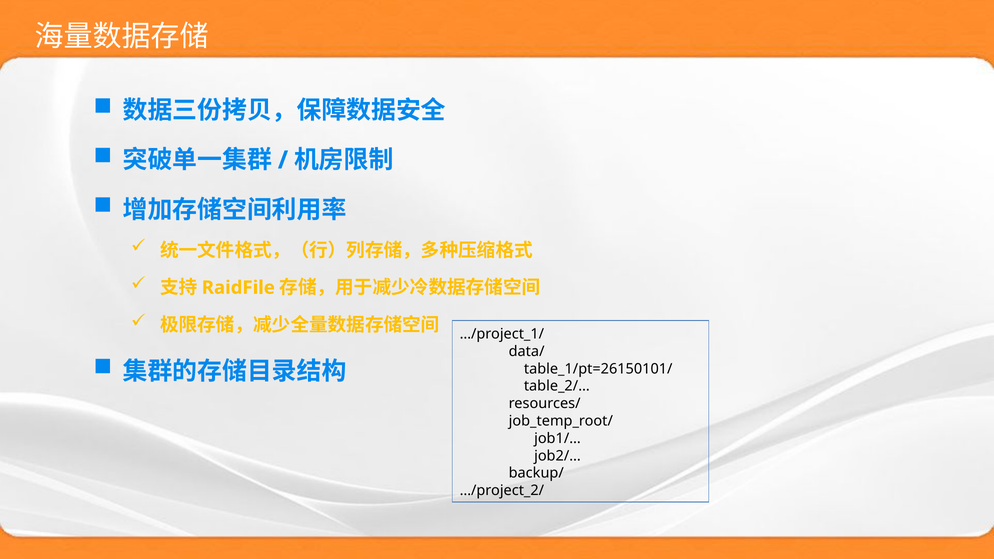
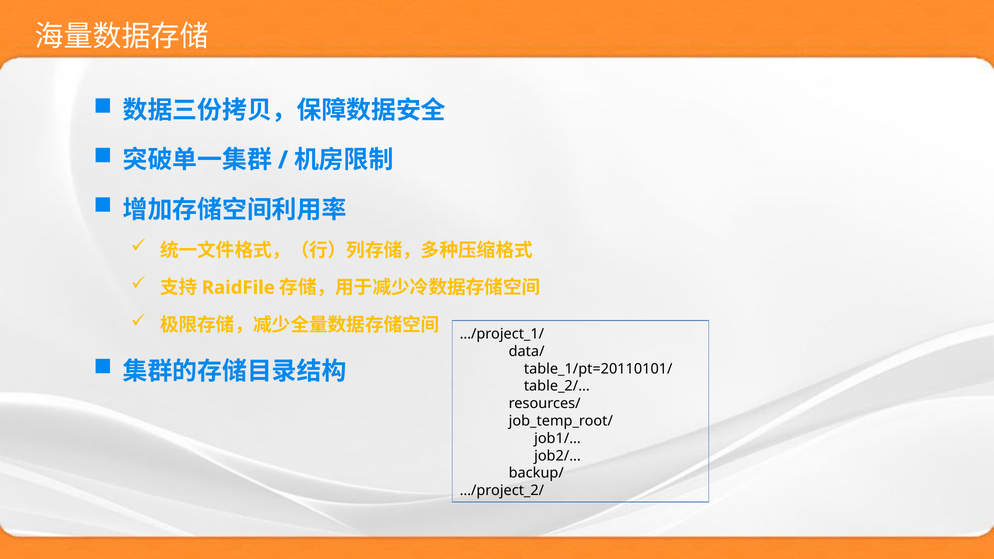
table_1/pt=26150101/: table_1/pt=26150101/ -> table_1/pt=20110101/ (598, 369)
